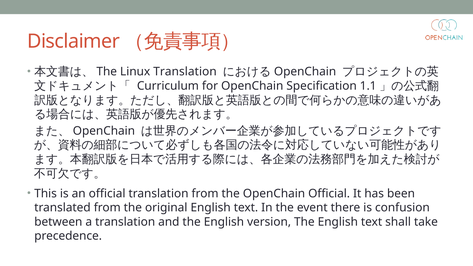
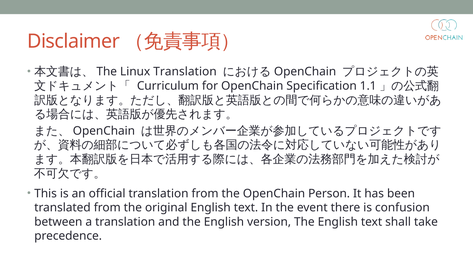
OpenChain Official: Official -> Person (329, 194)
